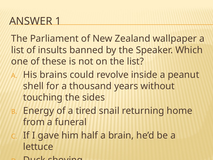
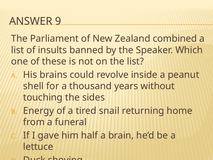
1: 1 -> 9 (58, 21)
wallpaper: wallpaper -> combined (175, 39)
